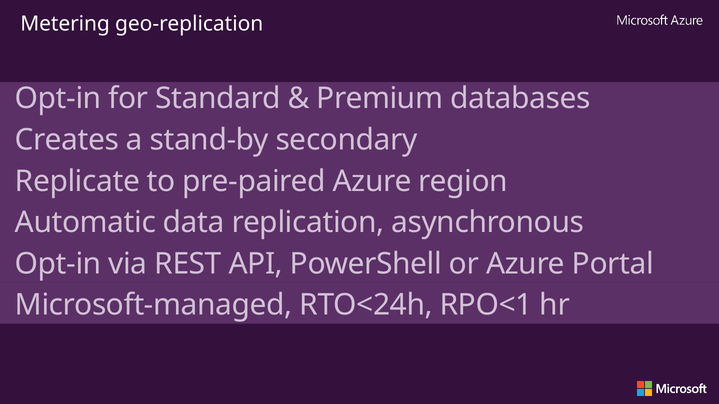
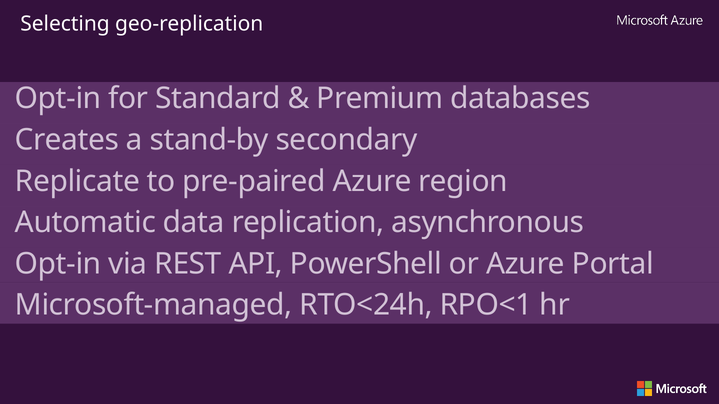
Metering: Metering -> Selecting (65, 24)
